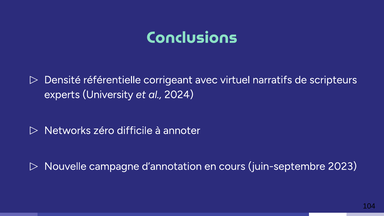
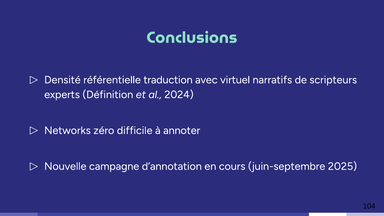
corrigeant: corrigeant -> traduction (168, 80)
University: University -> Définition (108, 95)
2023: 2023 -> 2025 (342, 166)
